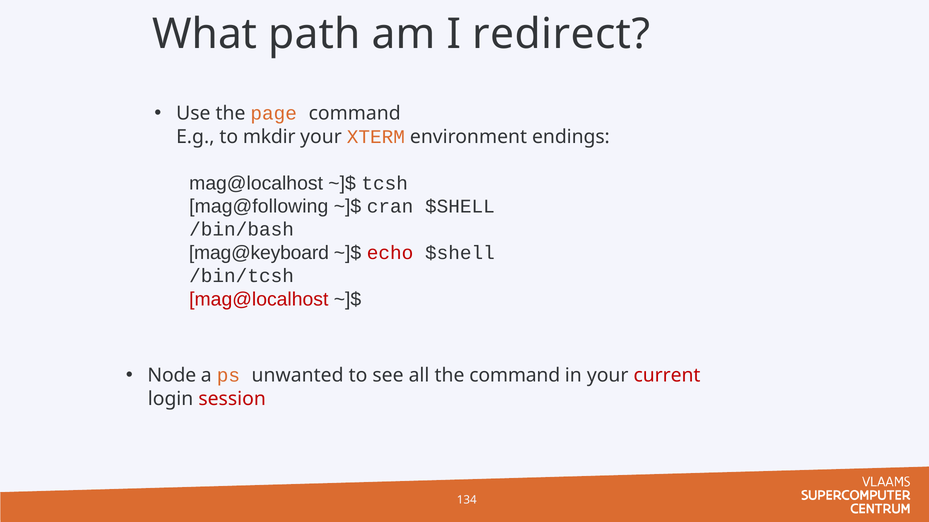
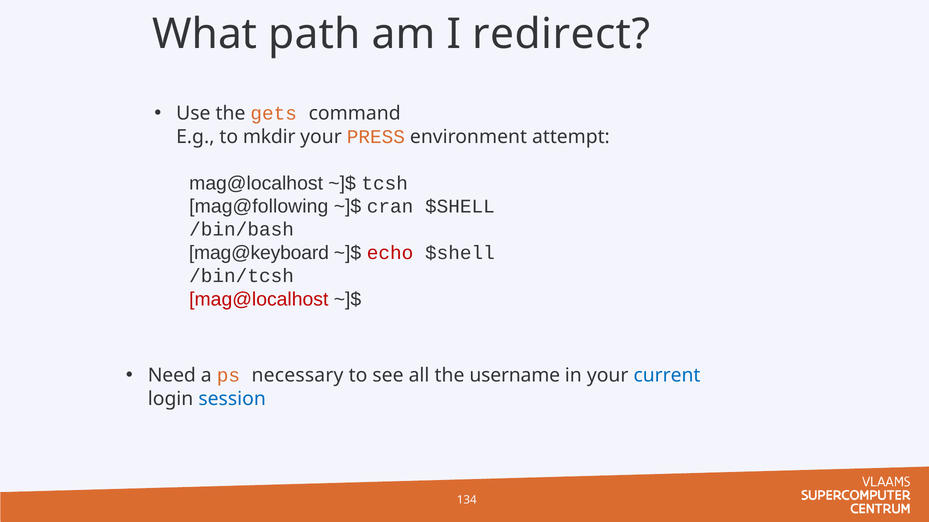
page: page -> gets (274, 114)
XTERM: XTERM -> PRESS (376, 137)
endings: endings -> attempt (571, 137)
Node: Node -> Need (172, 376)
unwanted: unwanted -> necessary (298, 376)
the command: command -> username (515, 376)
current colour: red -> blue (667, 376)
session colour: red -> blue (232, 399)
